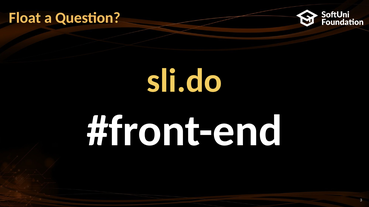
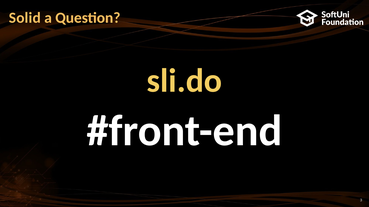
Float: Float -> Solid (25, 18)
